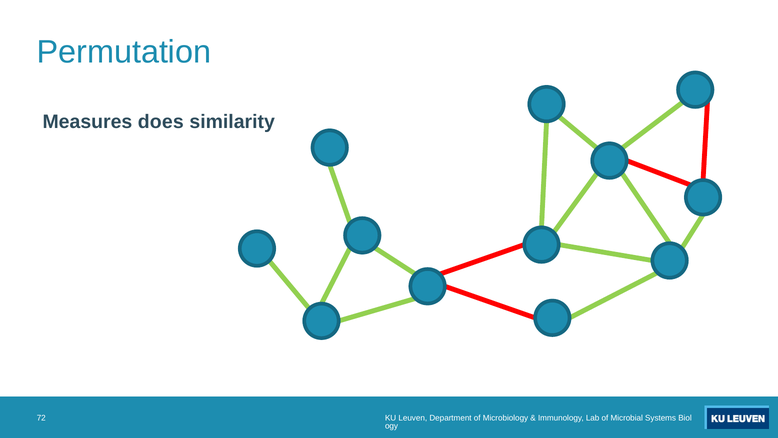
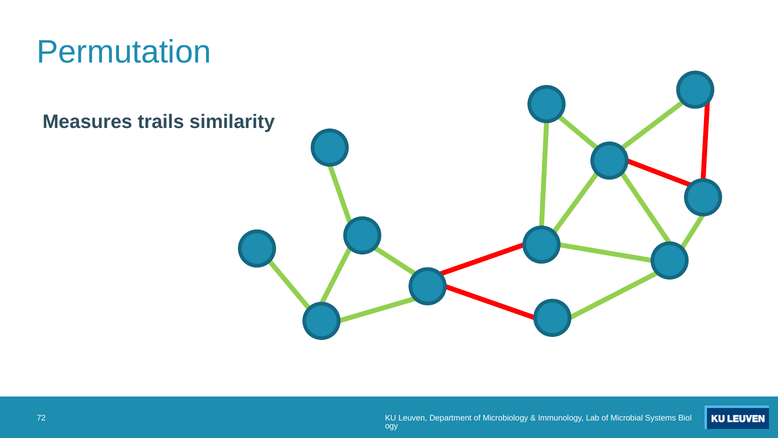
does: does -> trails (161, 122)
